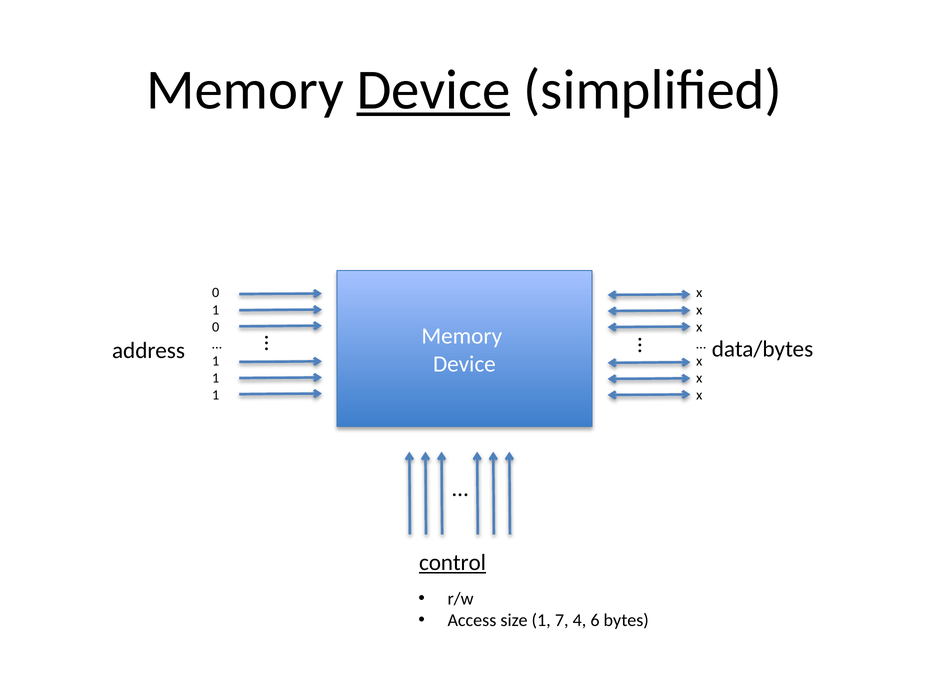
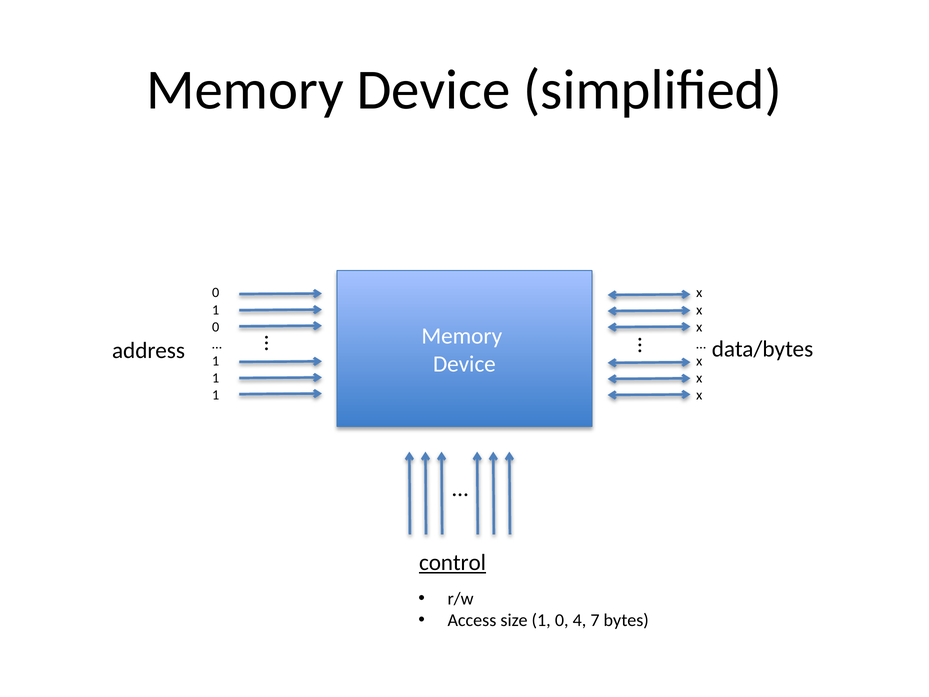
Device underline: present -> none (433, 90)
size 1 7: 7 -> 0 (562, 620)
6: 6 -> 7 (595, 620)
